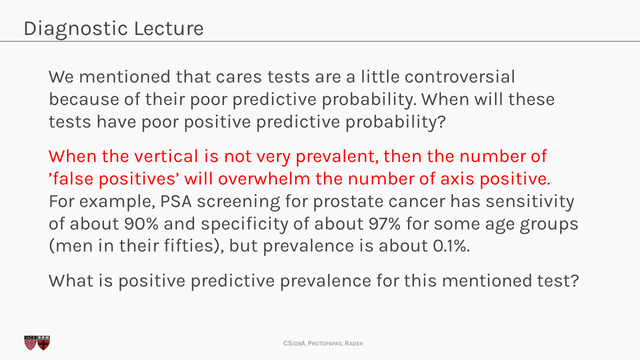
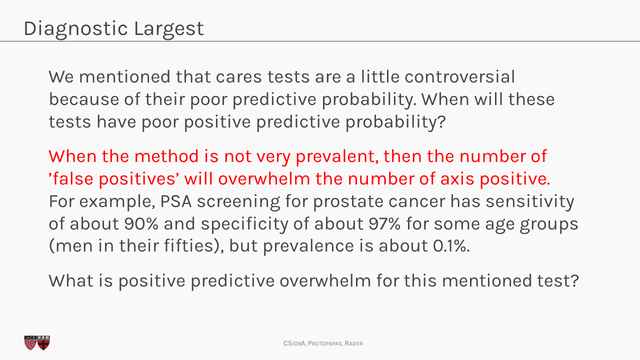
Lecture: Lecture -> Largest (169, 28)
vertical: vertical -> method (167, 156)
predictive prevalence: prevalence -> overwhelm (326, 280)
